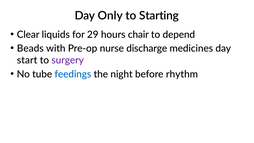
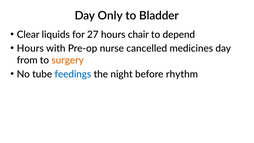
Starting: Starting -> Bladder (159, 16)
29: 29 -> 27 (93, 35)
Beads: Beads -> Hours (30, 48)
discharge: discharge -> cancelled (147, 48)
start: start -> from (27, 60)
surgery colour: purple -> orange (68, 60)
